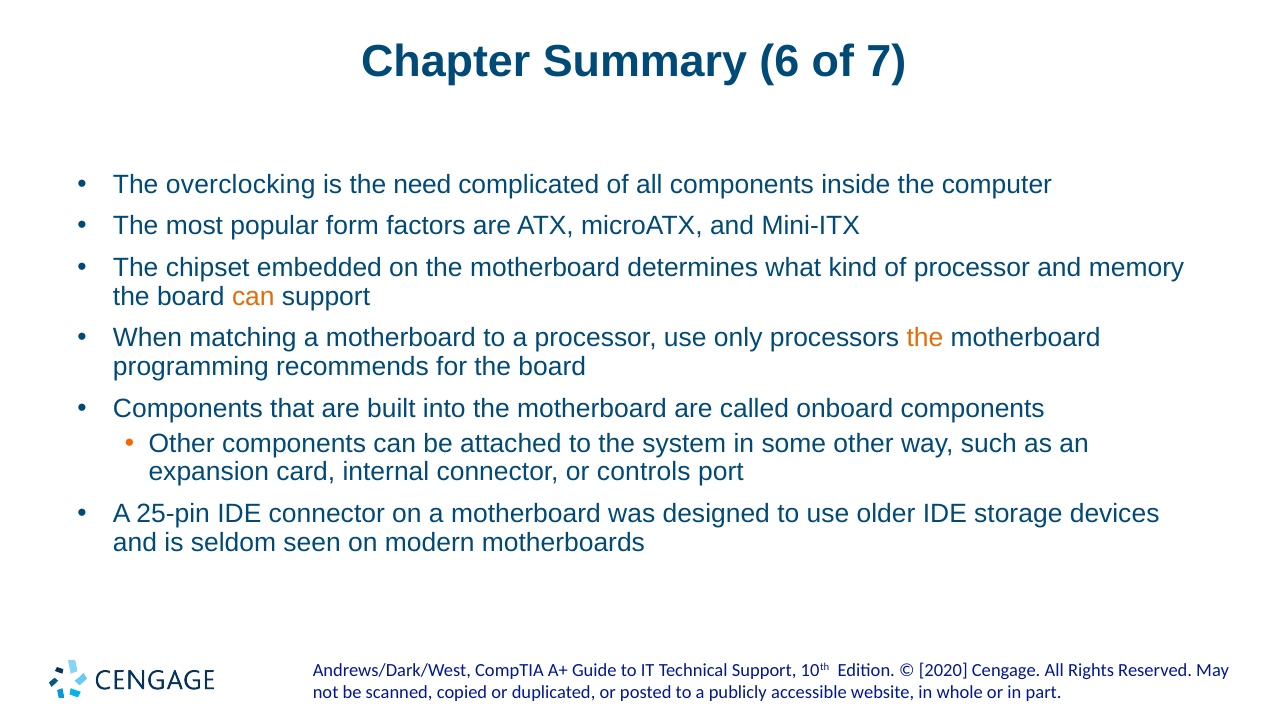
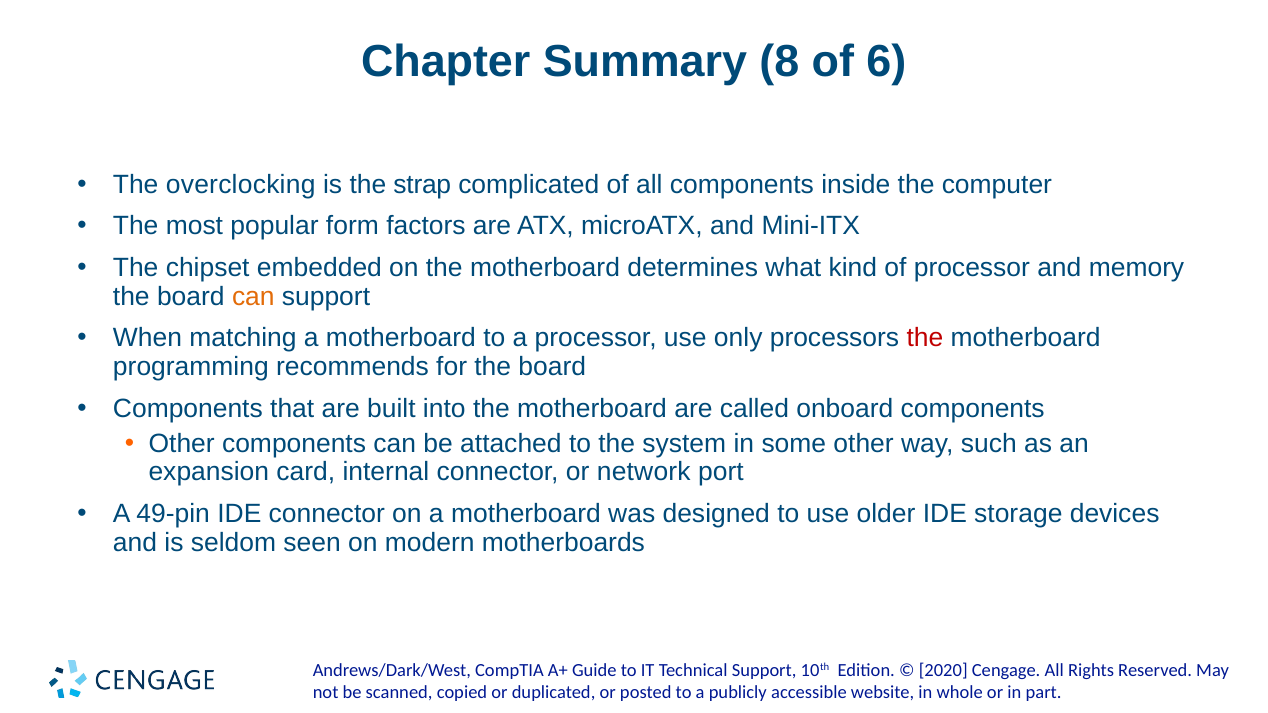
6: 6 -> 8 (779, 62)
7: 7 -> 6 (886, 62)
need: need -> strap (422, 185)
the colour: orange -> red (925, 338)
controls: controls -> network (644, 472)
25-pin: 25-pin -> 49-pin (173, 514)
